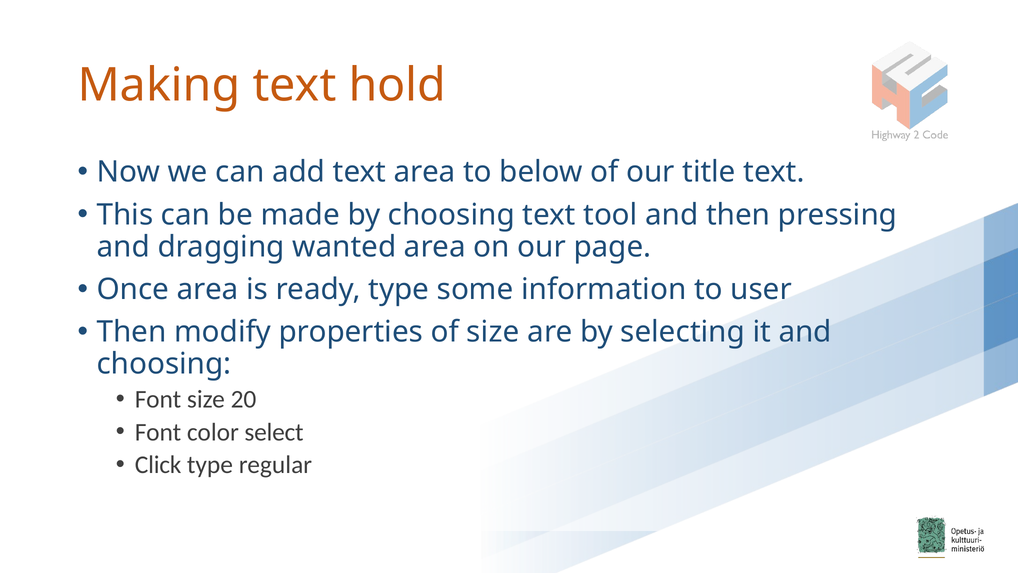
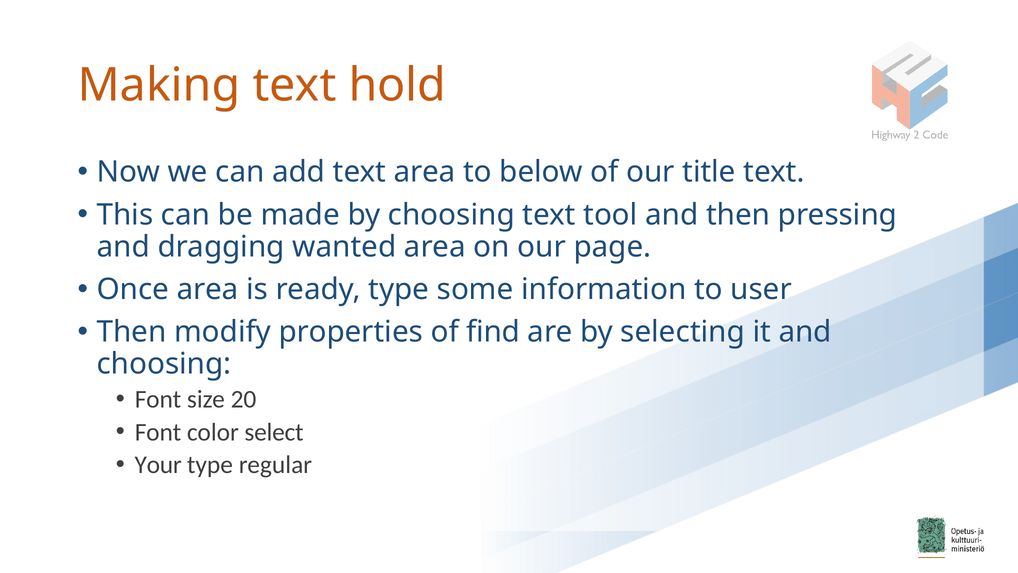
of size: size -> find (493, 332)
Click: Click -> Your (158, 465)
